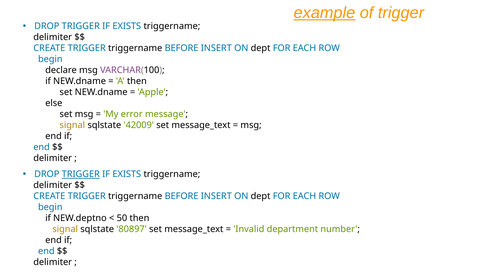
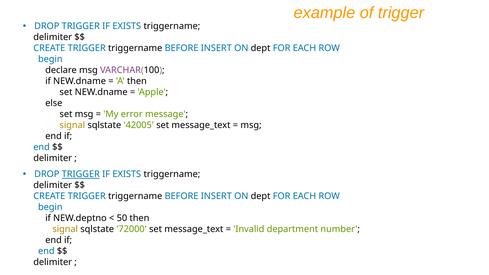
example underline: present -> none (324, 13)
42009: 42009 -> 42005 (139, 125)
80897: 80897 -> 72000 (132, 229)
